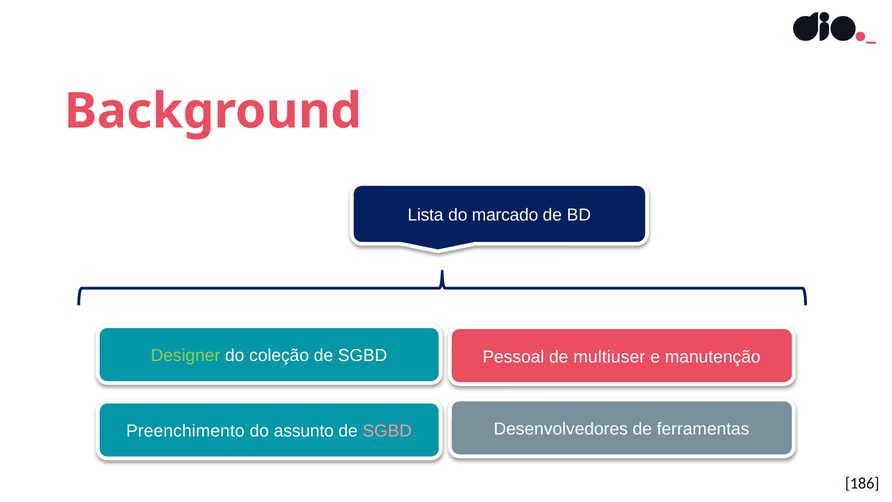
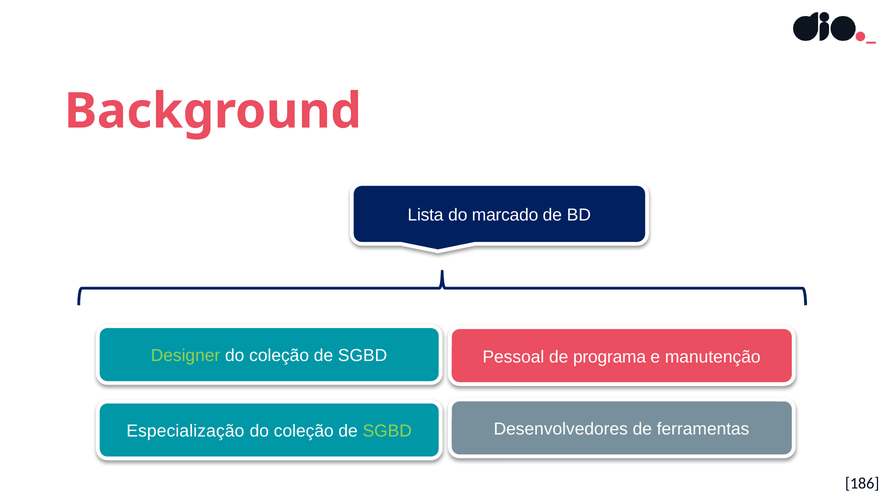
multiuser: multiuser -> programa (610, 357)
Preenchimento: Preenchimento -> Especialização (185, 431)
assunto: assunto -> coleção (304, 431)
SGBD colour: pink -> light green (387, 431)
